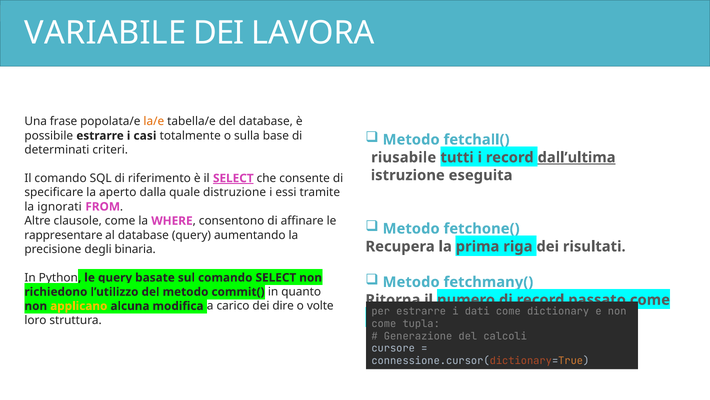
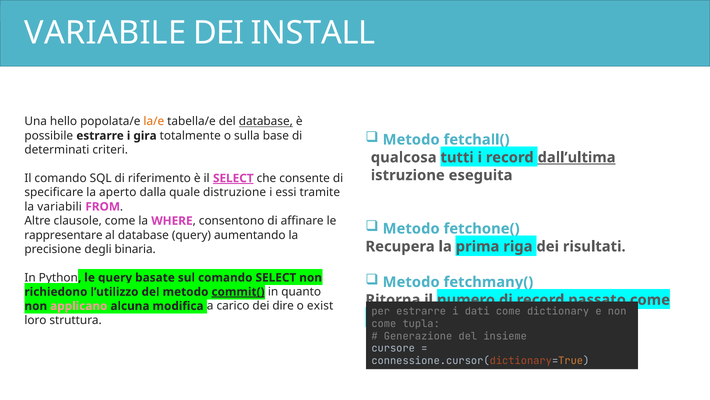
LAVORA: LAVORA -> INSTALL (313, 33)
frase: frase -> hello (64, 121)
database underline: none -> present (266, 121)
casi: casi -> gira (145, 136)
riusabile: riusabile -> qualcosa (404, 157)
ignorati: ignorati -> variabili (60, 206)
commit( underline: none -> present (238, 291)
applicano colour: yellow -> pink (79, 306)
volte: volte -> exist (320, 306)
calcoli: calcoli -> insieme (505, 336)
